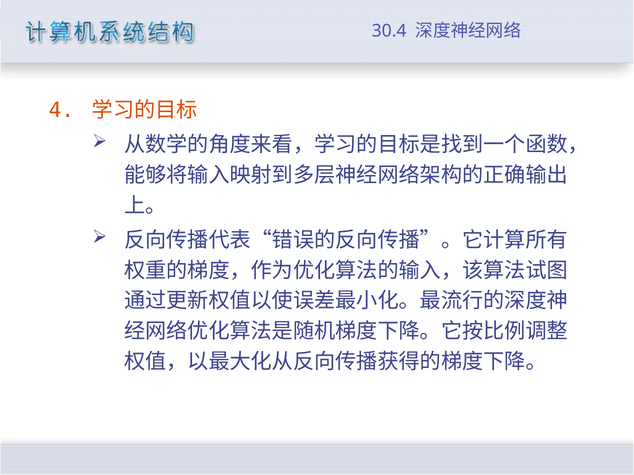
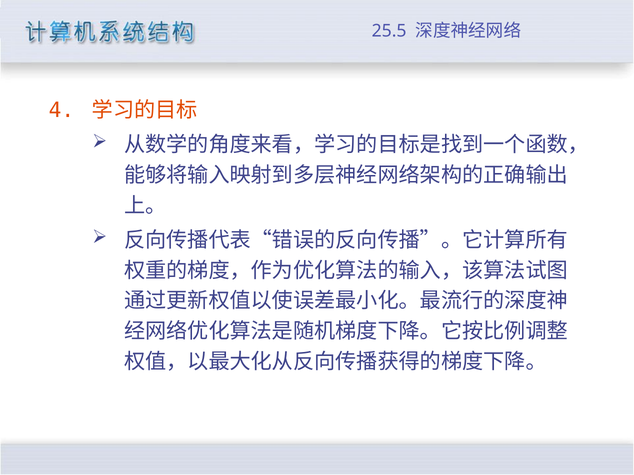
30.4: 30.4 -> 25.5 (389, 31)
